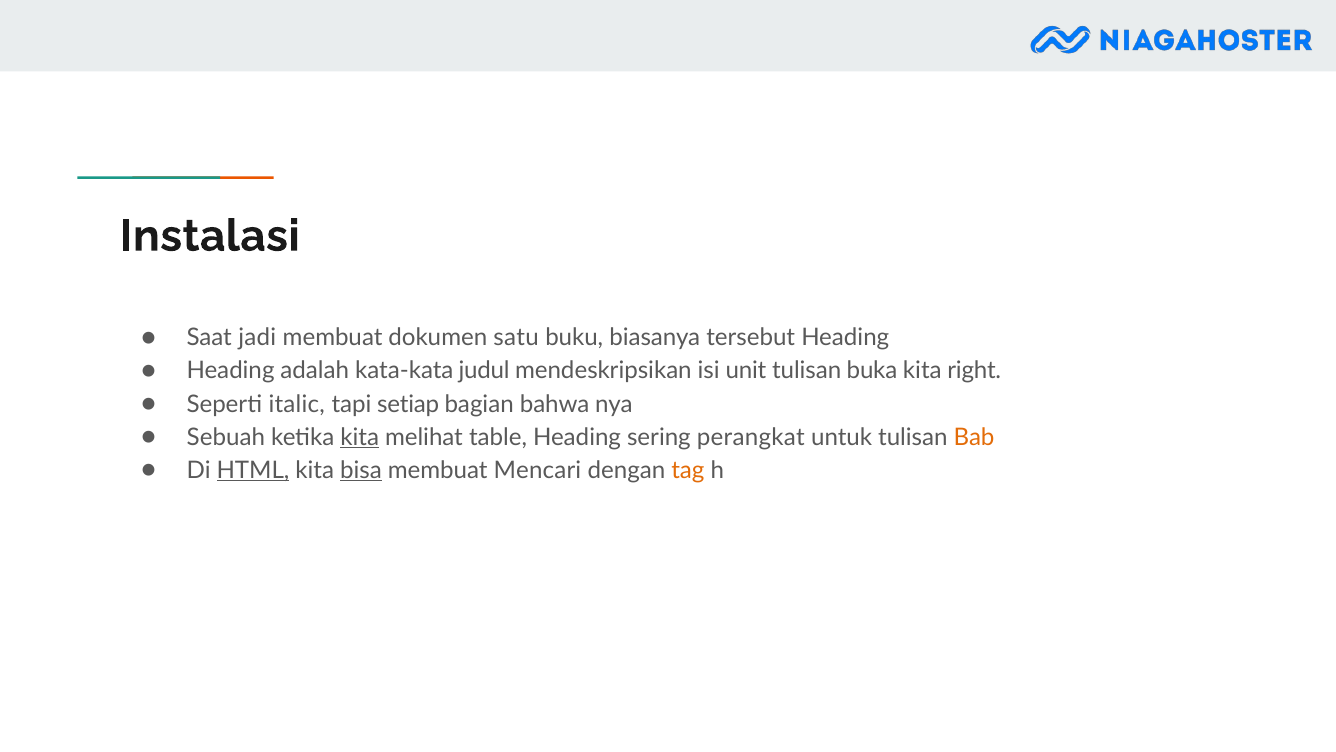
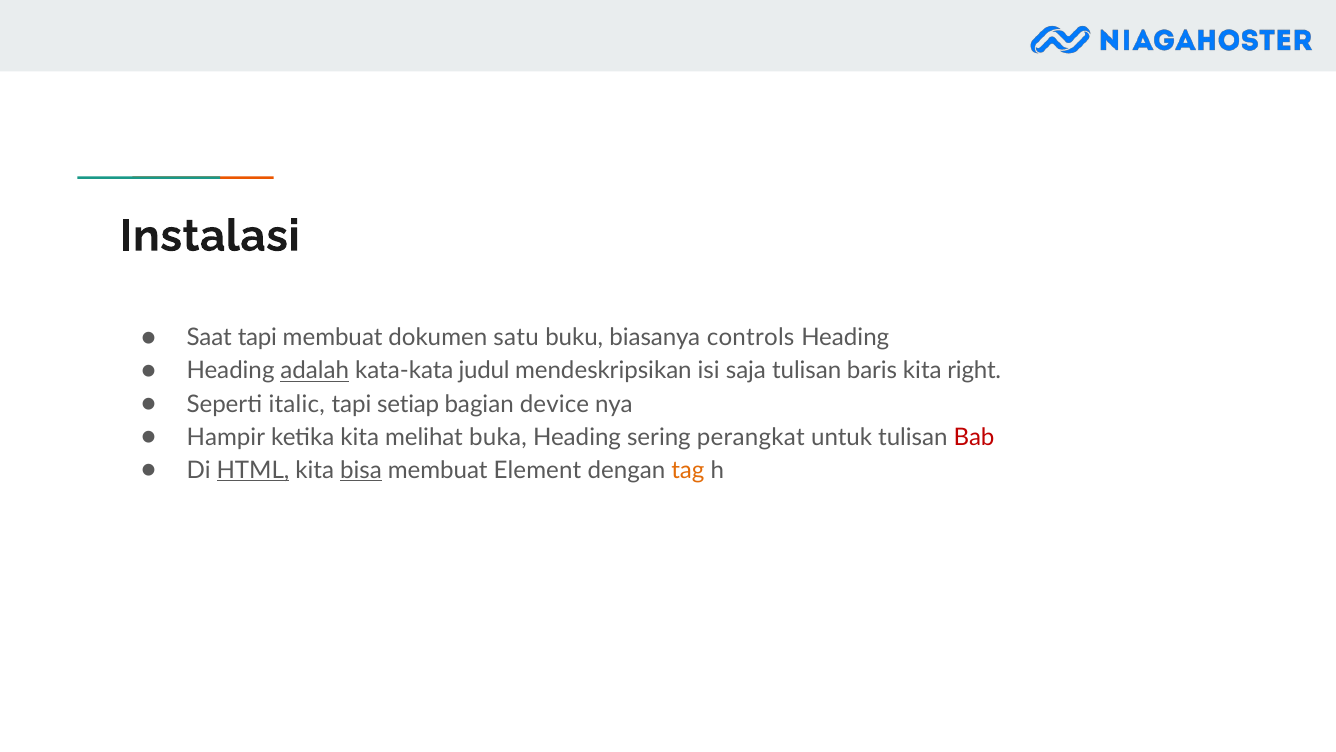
Saat jadi: jadi -> tapi (257, 338)
tersebut: tersebut -> controls (751, 338)
adalah underline: none -> present (315, 371)
unit: unit -> saja (746, 371)
buka: buka -> baris (872, 371)
bahwa: bahwa -> device (555, 404)
Sebuah: Sebuah -> Hampir (226, 437)
kita underline: present -> none (360, 437)
table: table -> buka (498, 437)
Bab colour: orange -> red (974, 437)
Mencari: Mencari -> Element (537, 470)
